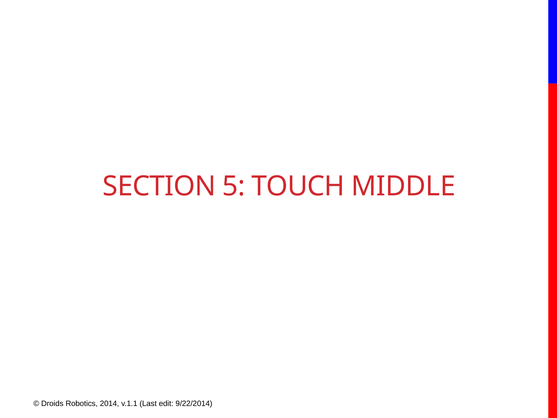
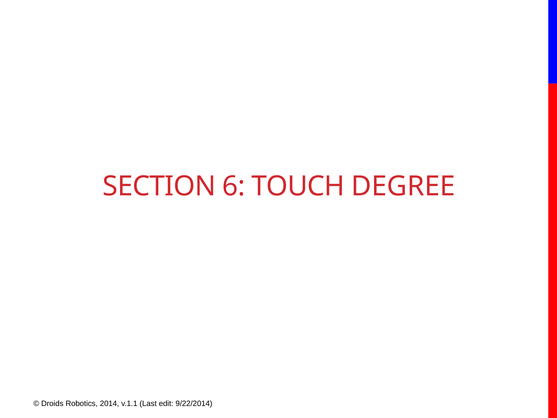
5: 5 -> 6 (234, 186)
MIDDLE: MIDDLE -> DEGREE (403, 186)
